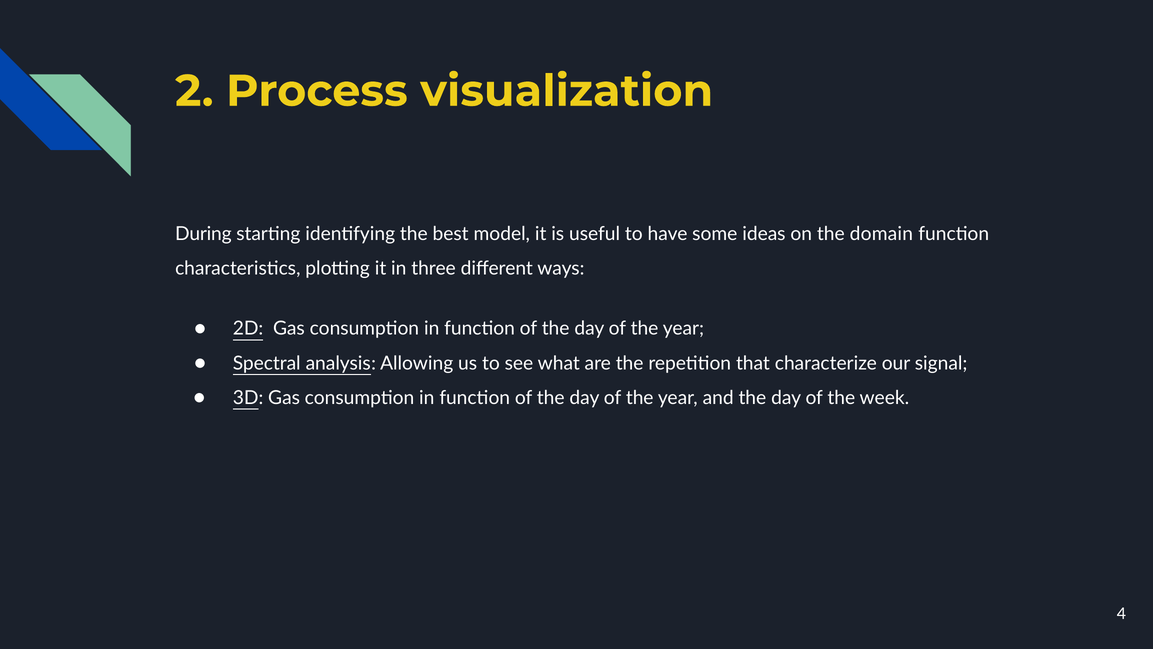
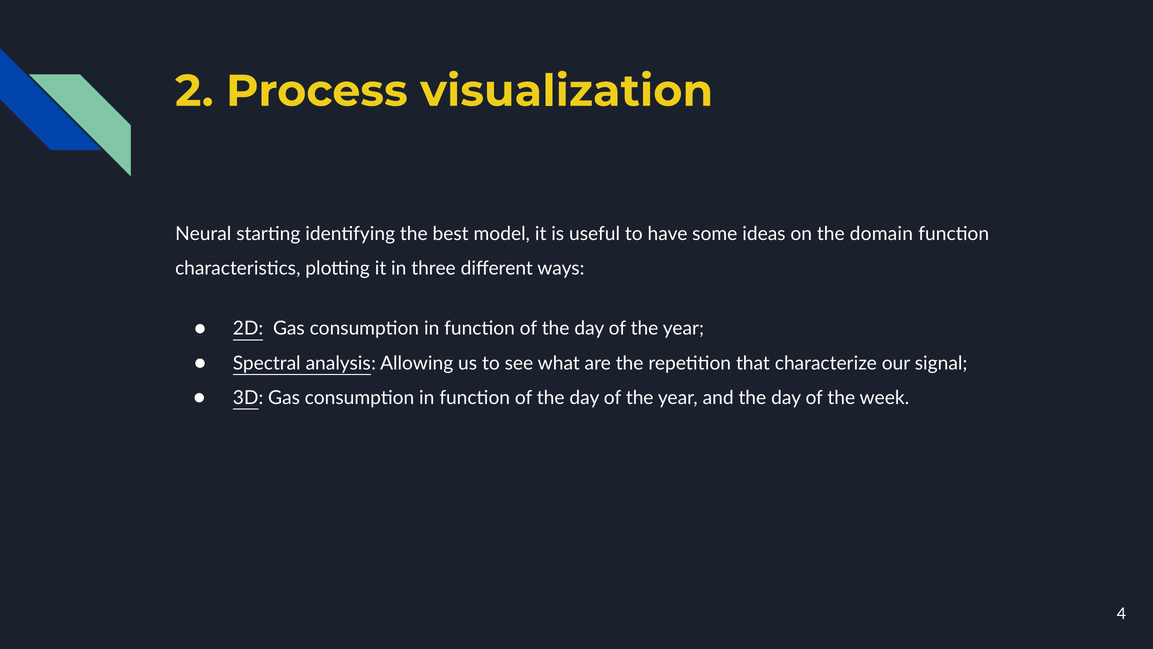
During: During -> Neural (203, 234)
